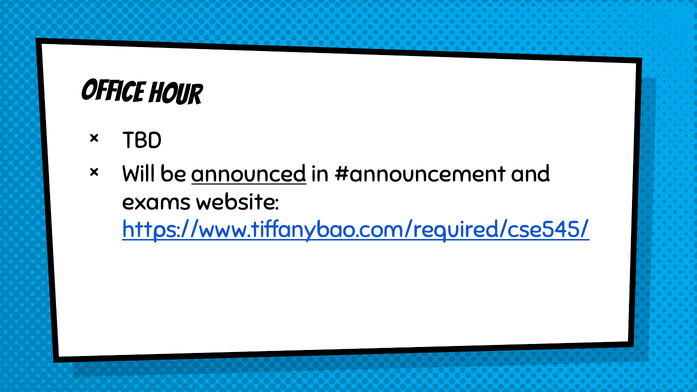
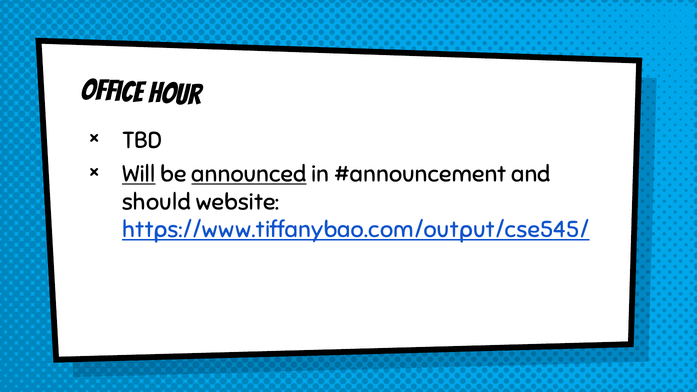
Will underline: none -> present (139, 174)
exams: exams -> should (156, 202)
https://www.tiffanybao.com/required/cse545/: https://www.tiffanybao.com/required/cse545/ -> https://www.tiffanybao.com/output/cse545/ (355, 230)
